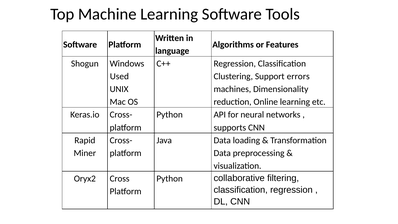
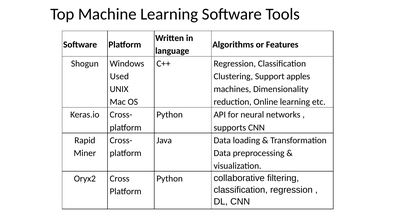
errors: errors -> apples (298, 76)
